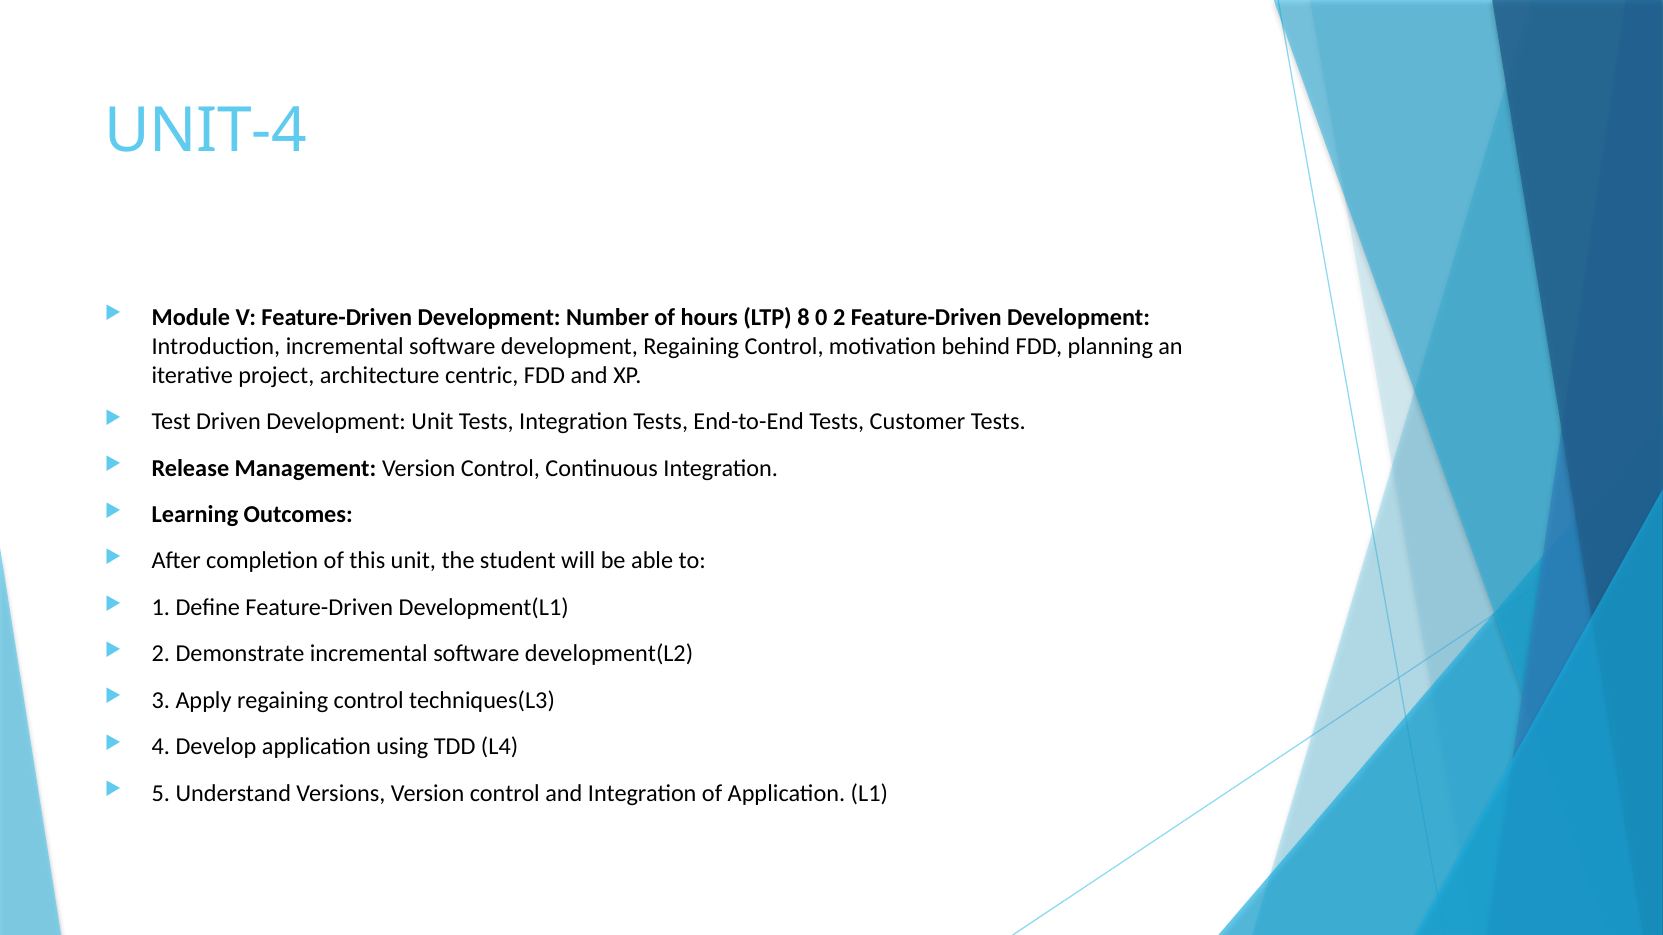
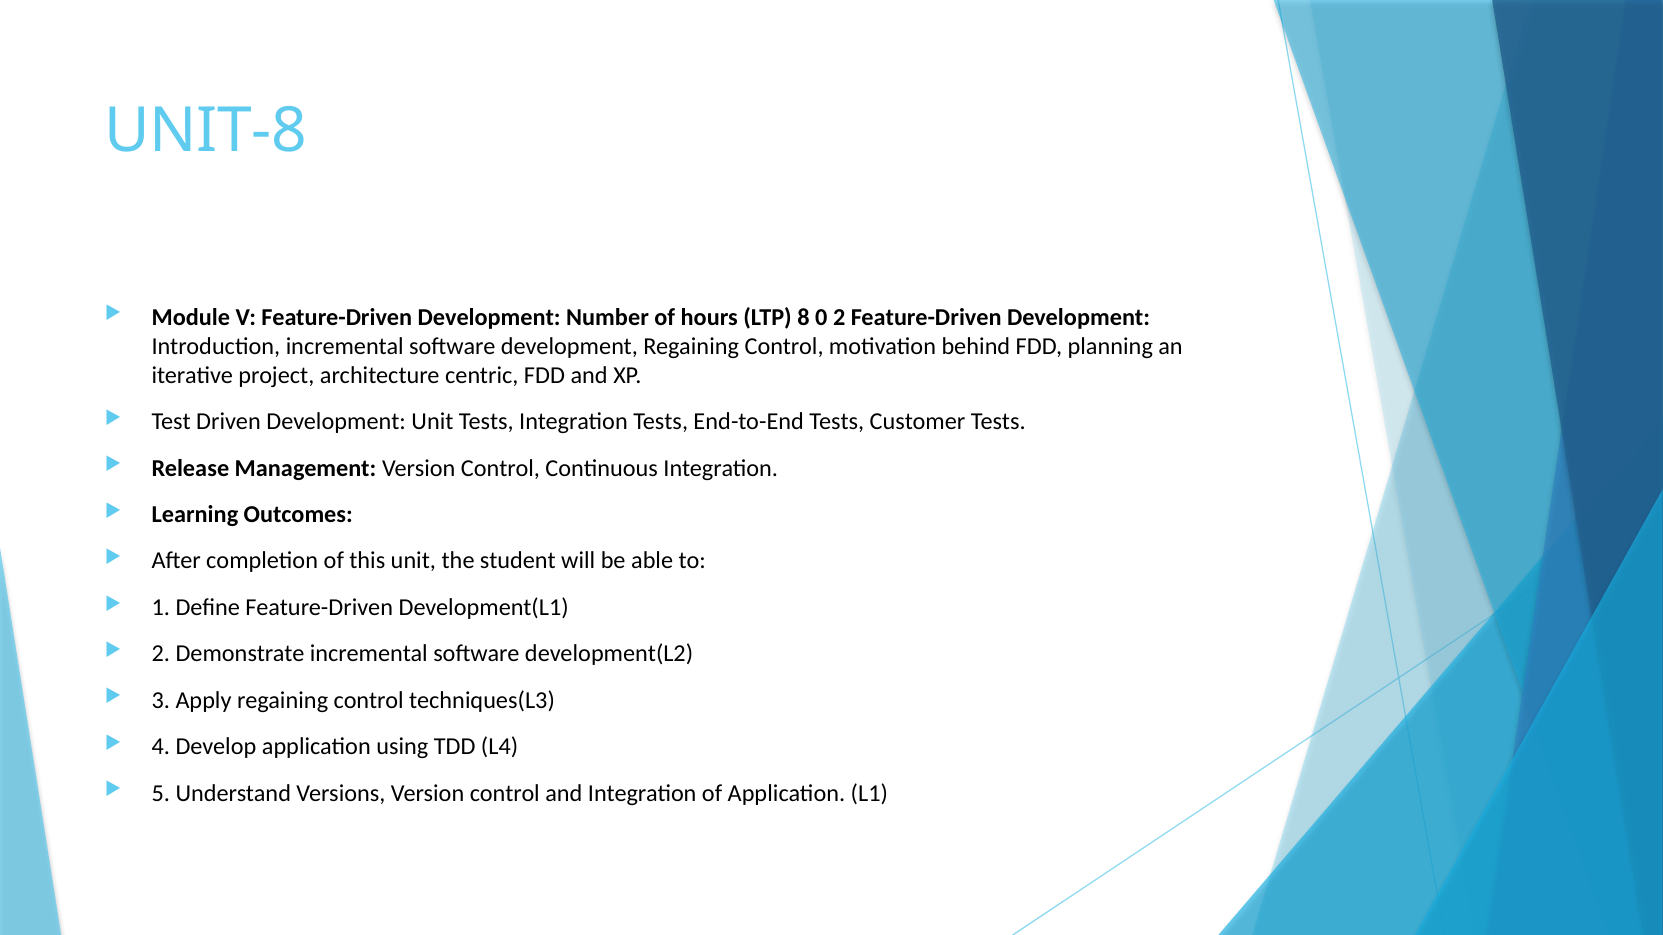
UNIT-4: UNIT-4 -> UNIT-8 (206, 131)
